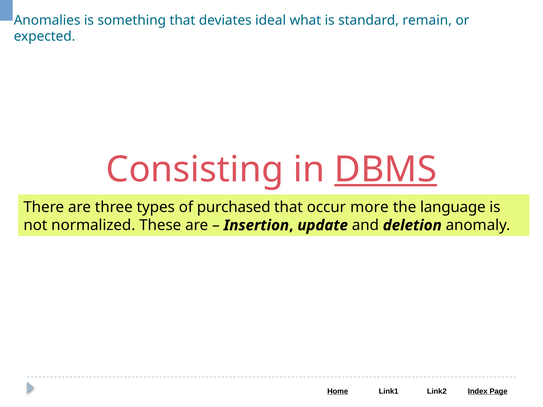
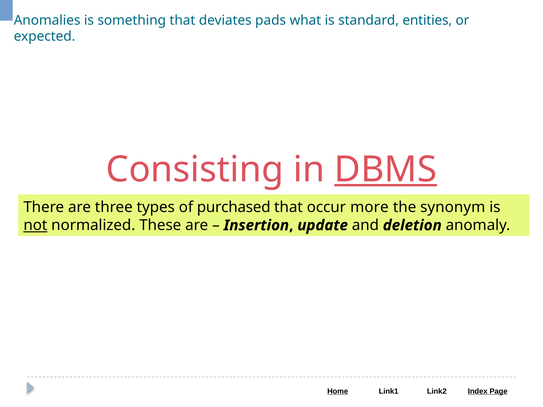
ideal: ideal -> pads (271, 20)
remain: remain -> entities (427, 20)
language: language -> synonym (453, 207)
not underline: none -> present (35, 225)
